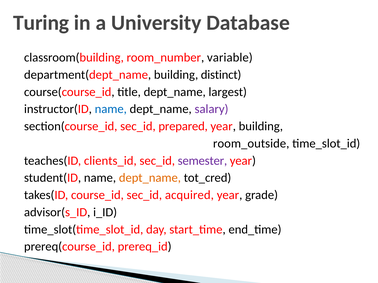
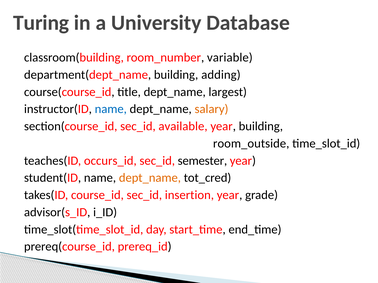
distinct: distinct -> adding (221, 75)
salary colour: purple -> orange (211, 109)
prepared: prepared -> available (183, 126)
clients_id: clients_id -> occurs_id (110, 161)
semester colour: purple -> black (202, 161)
acquired: acquired -> insertion (189, 195)
